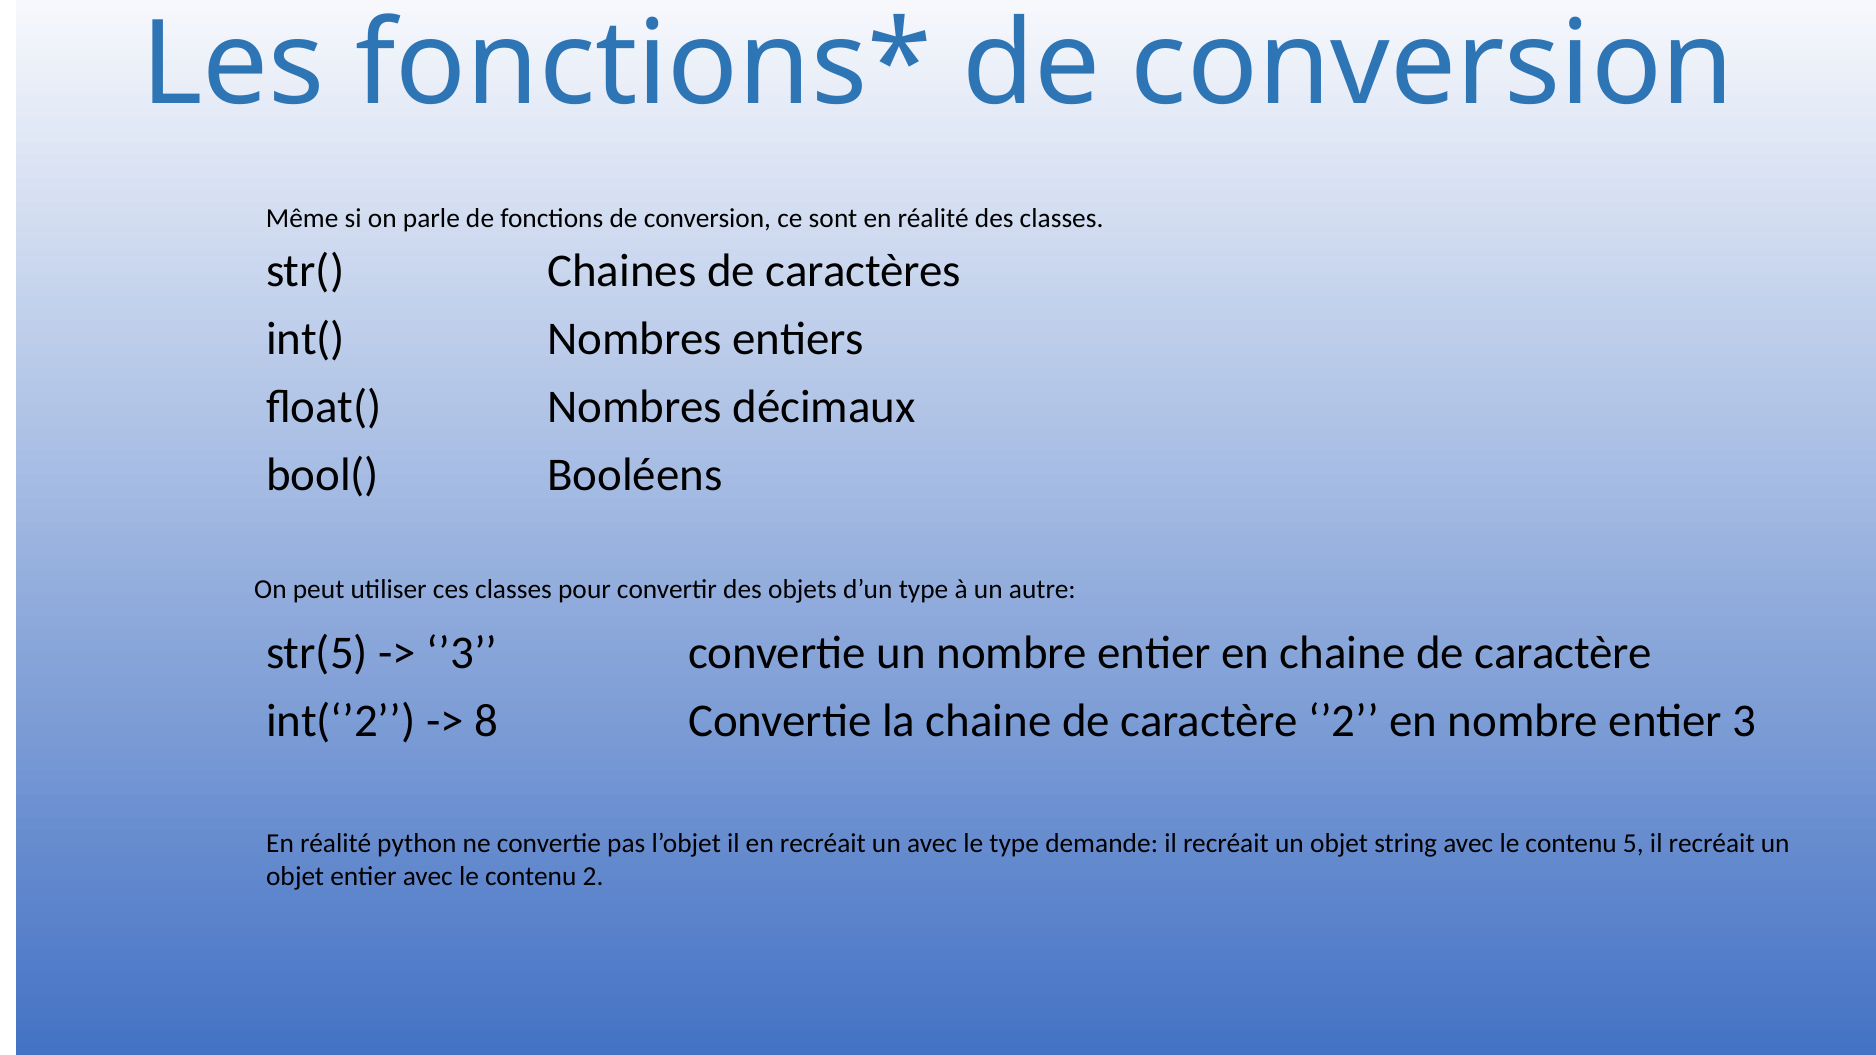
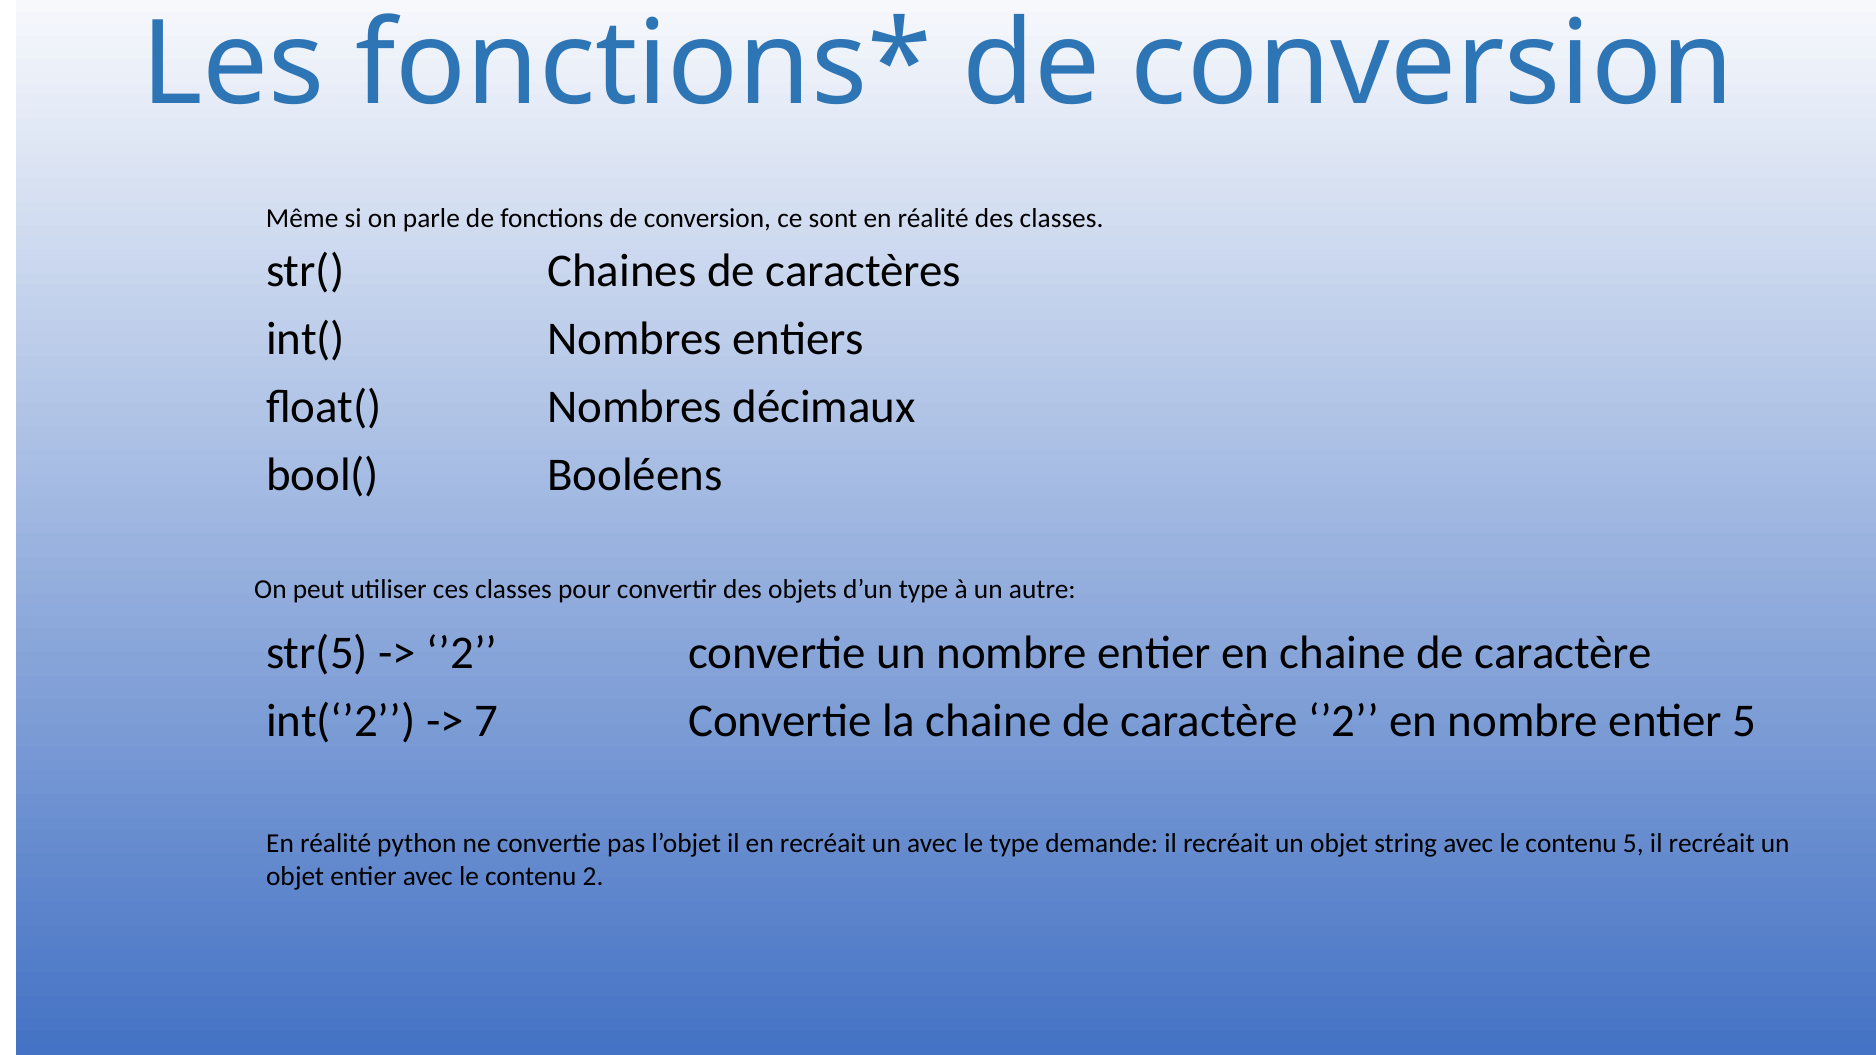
’3: ’3 -> ’2 (462, 653)
8: 8 -> 7 (486, 721)
entier 3: 3 -> 5 (1745, 721)
